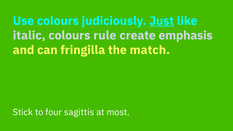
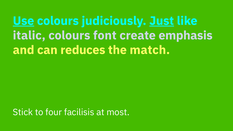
Use underline: none -> present (23, 21)
rule: rule -> font (105, 35)
fringilla: fringilla -> reduces (83, 50)
sagittis: sagittis -> facilisis (79, 112)
